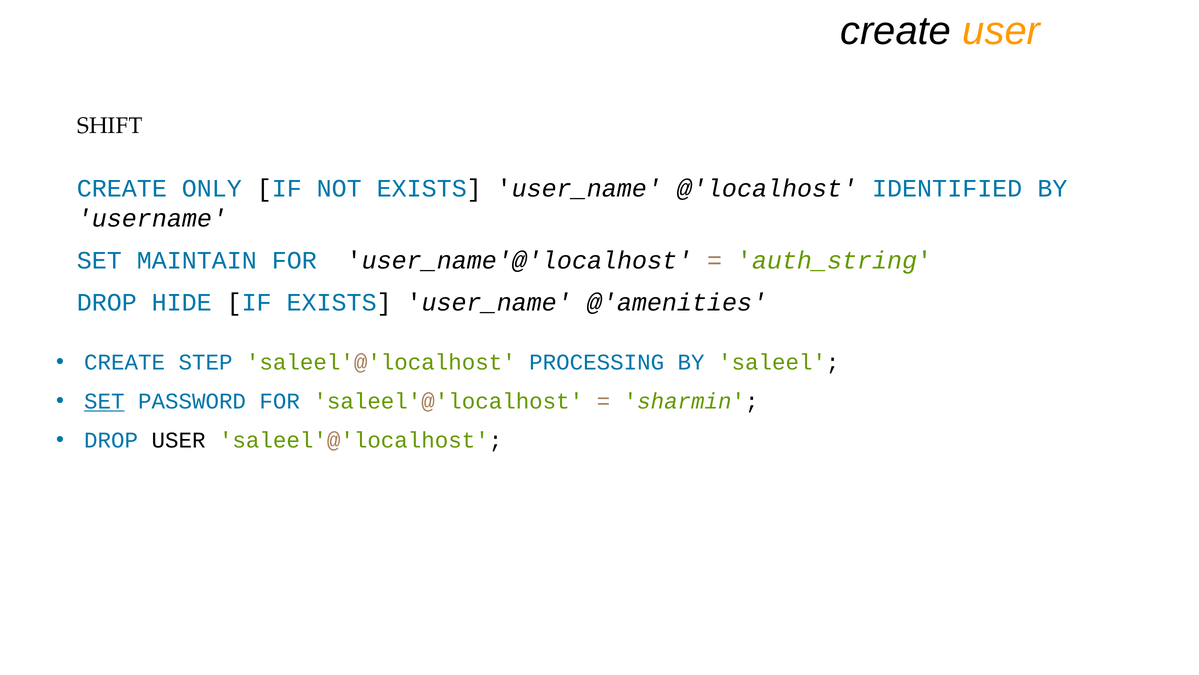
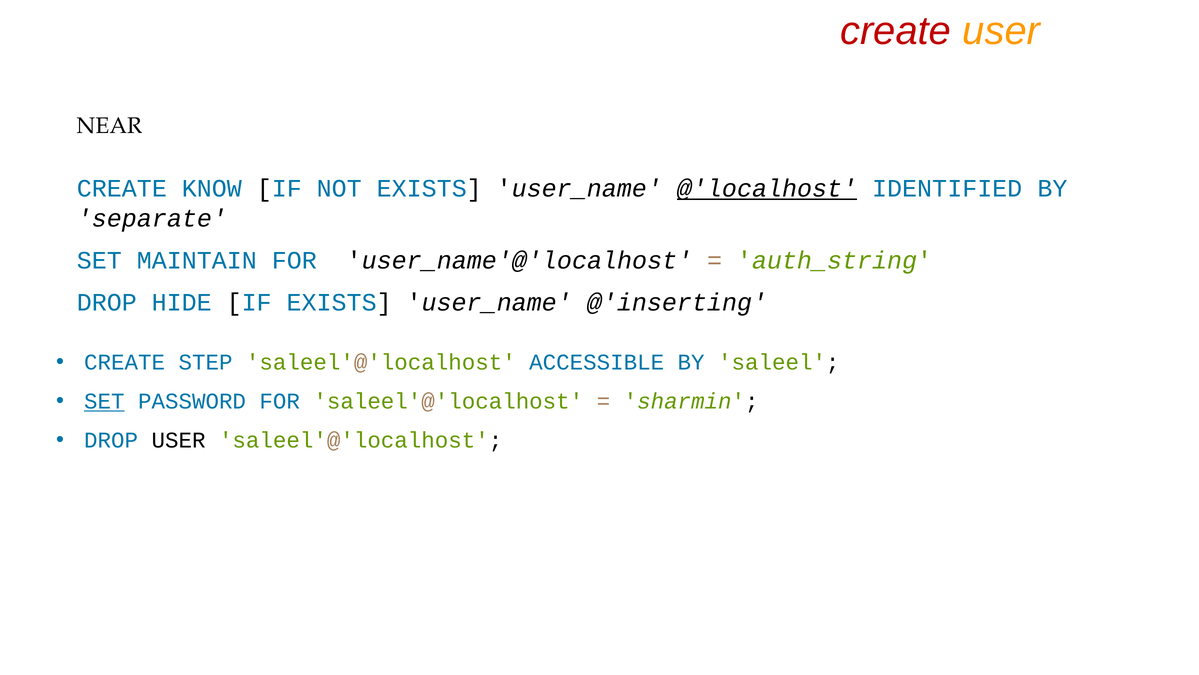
create colour: black -> red (896, 31)
SHIFT: SHIFT -> NEAR (110, 126)
ONLY: ONLY -> KNOW (212, 188)
@'localhost underline: none -> present (767, 188)
username: username -> separate (152, 218)
@'amenities: @'amenities -> @'inserting (677, 302)
PROCESSING: PROCESSING -> ACCESSIBLE (597, 362)
